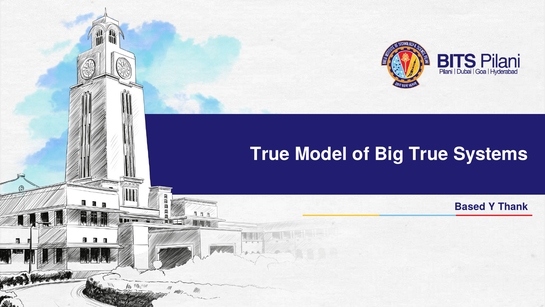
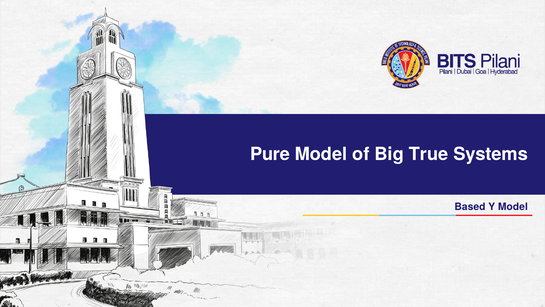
True: True -> Pure (270, 154)
Y Thank: Thank -> Model (513, 207)
